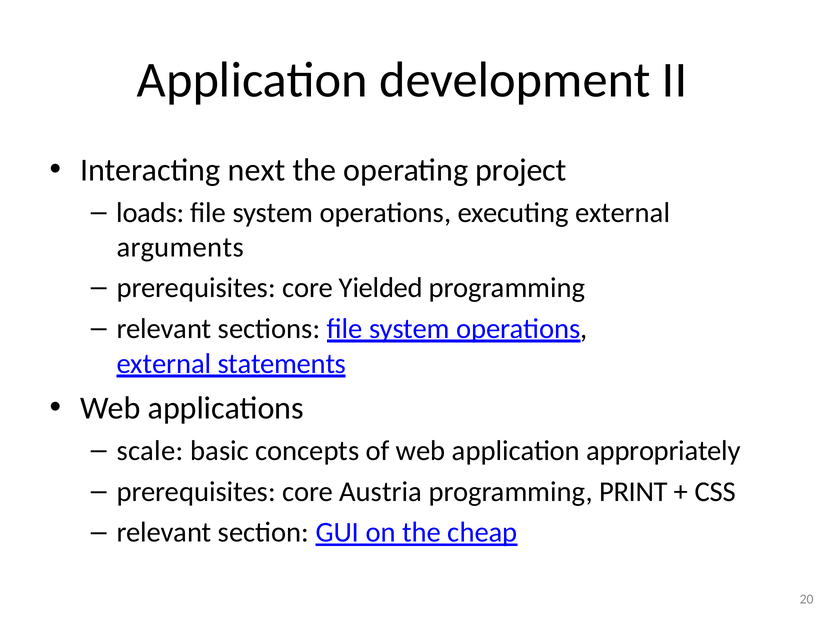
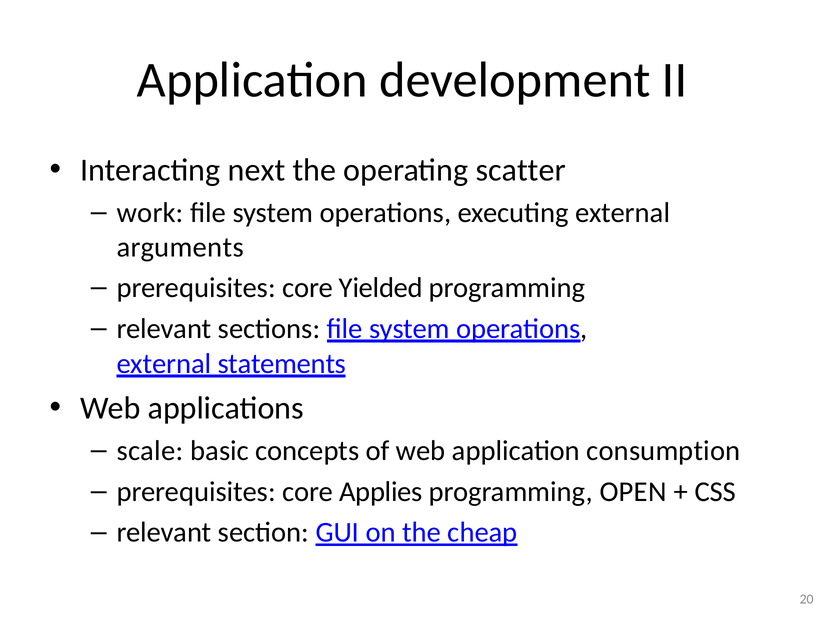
project: project -> scatter (521, 170)
loads: loads -> work (150, 213)
appropriately: appropriately -> consumption (663, 451)
Austria: Austria -> Applies (381, 492)
PRINT: PRINT -> OPEN (633, 492)
